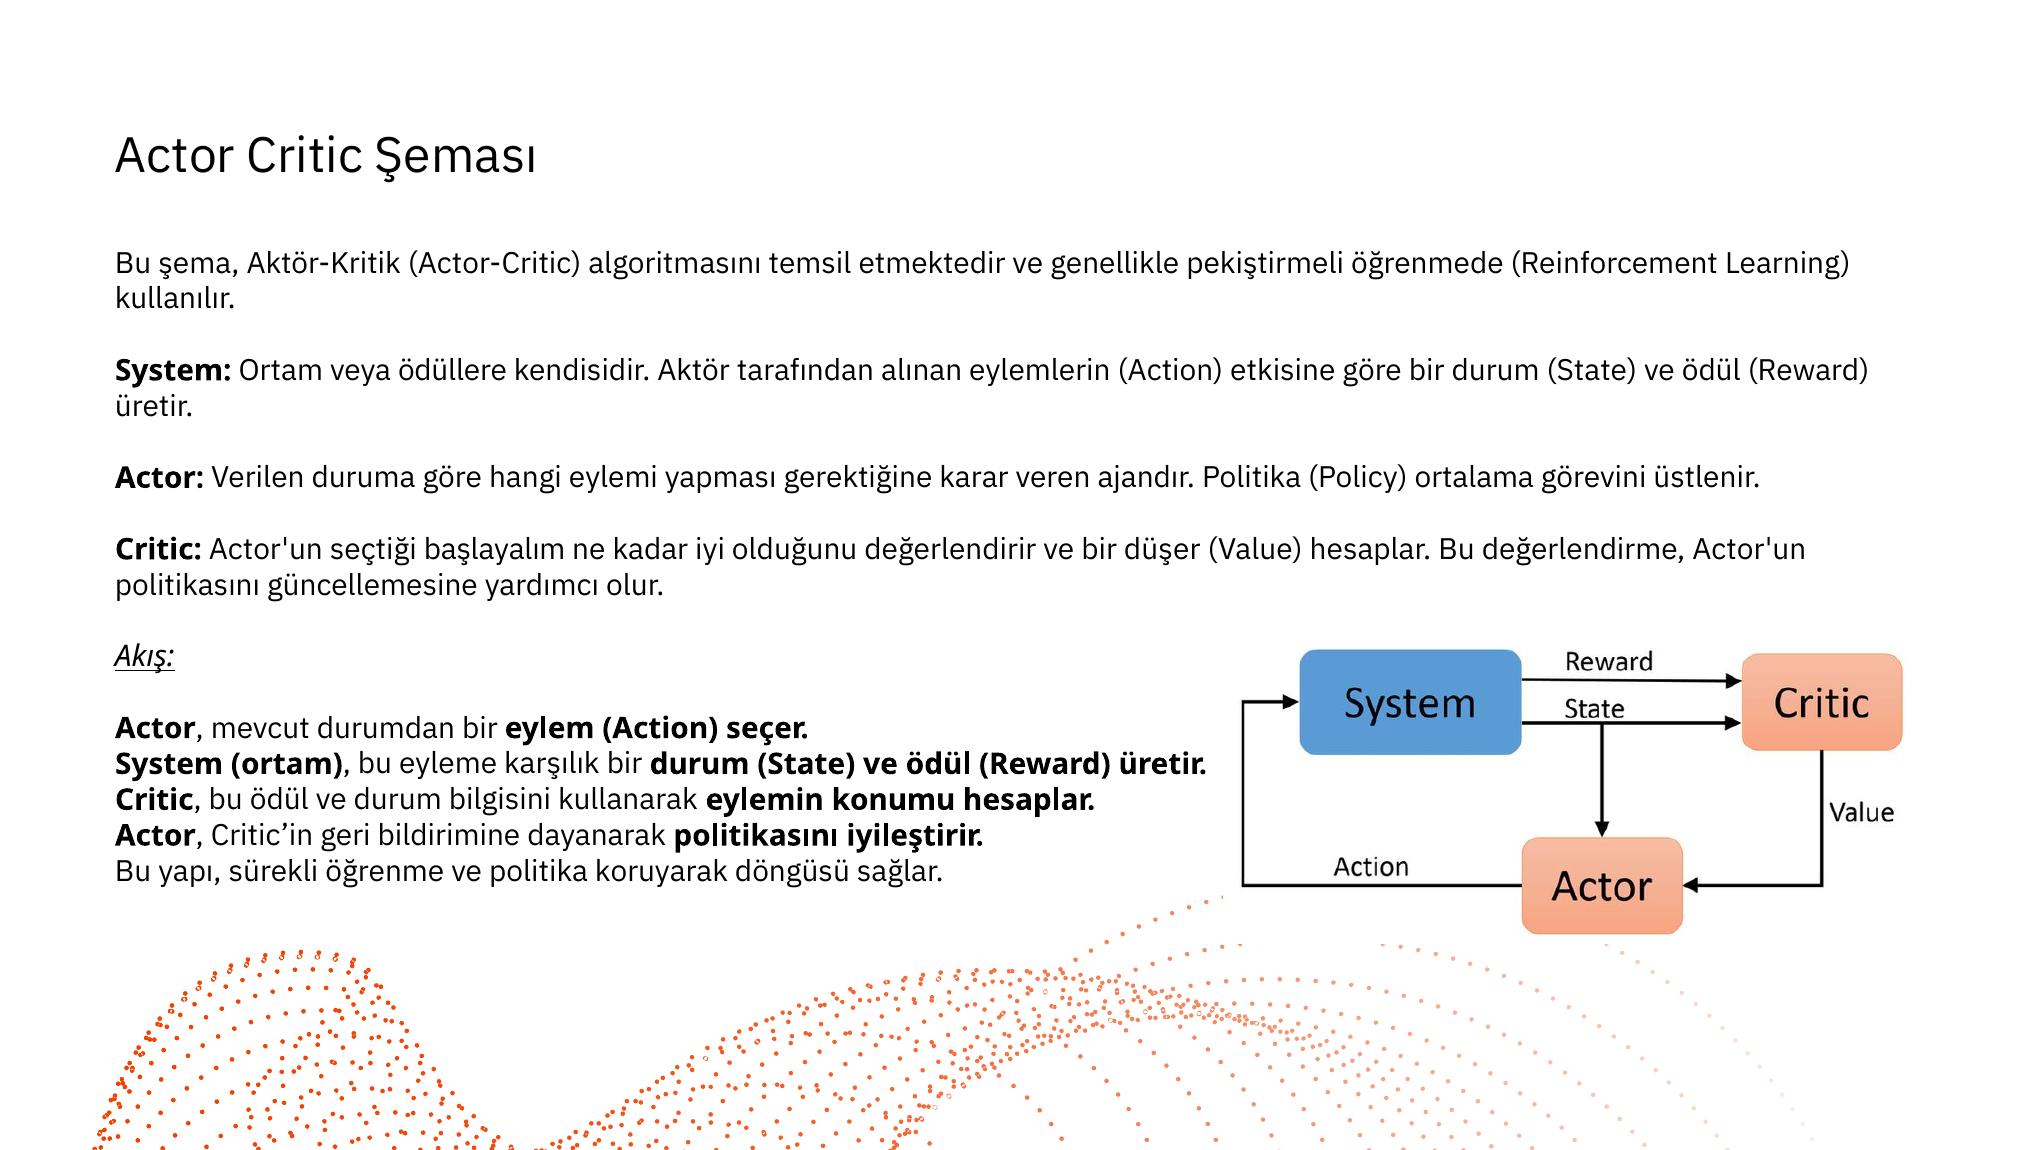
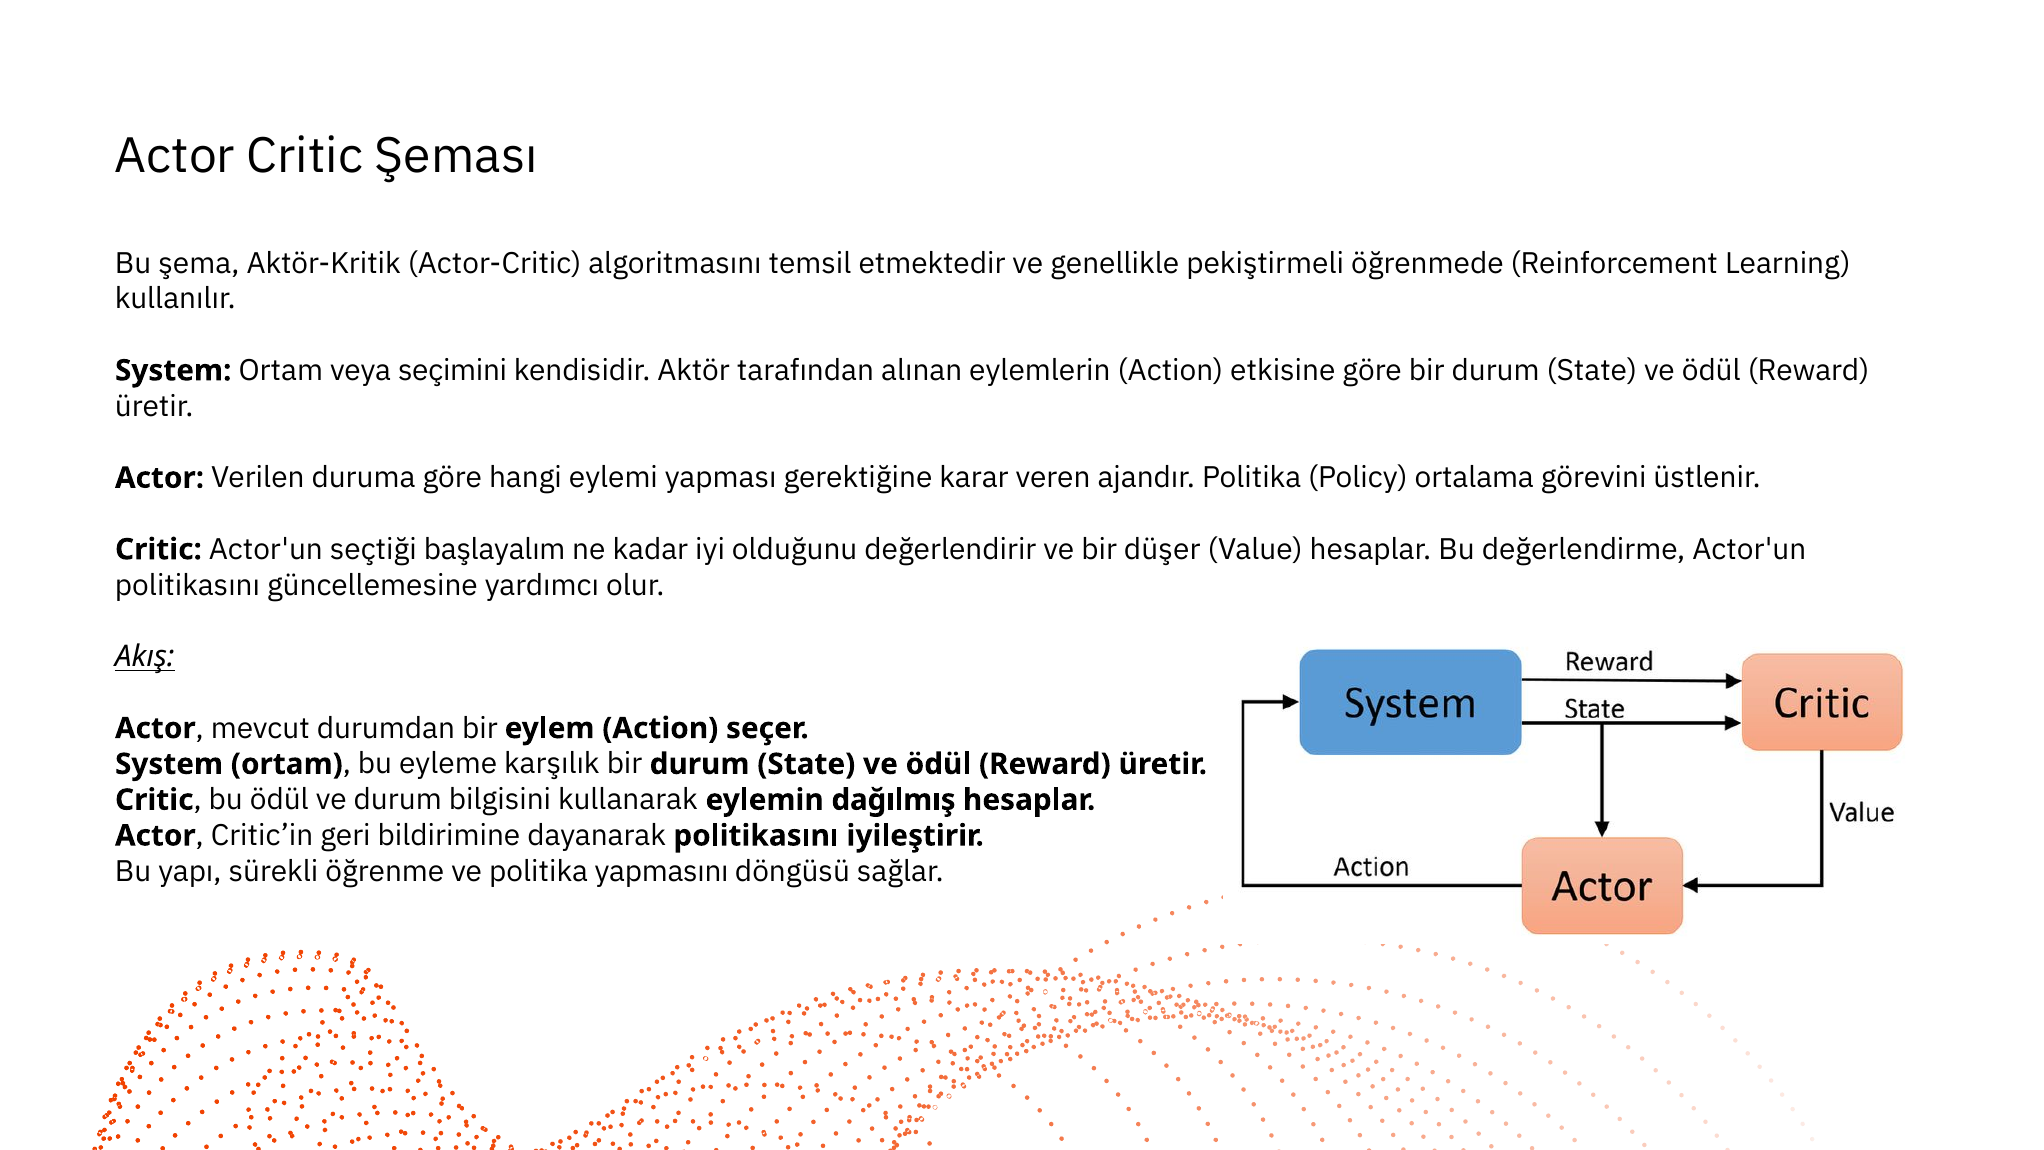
ödüllere: ödüllere -> seçimini (453, 371)
konumu: konumu -> dağılmış (894, 800)
koruyarak: koruyarak -> yapmasını (662, 871)
